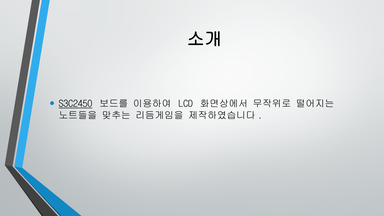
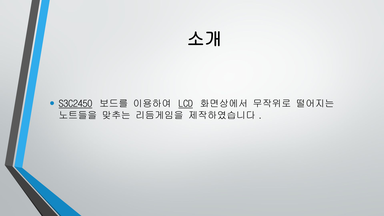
LCD underline: none -> present (186, 104)
